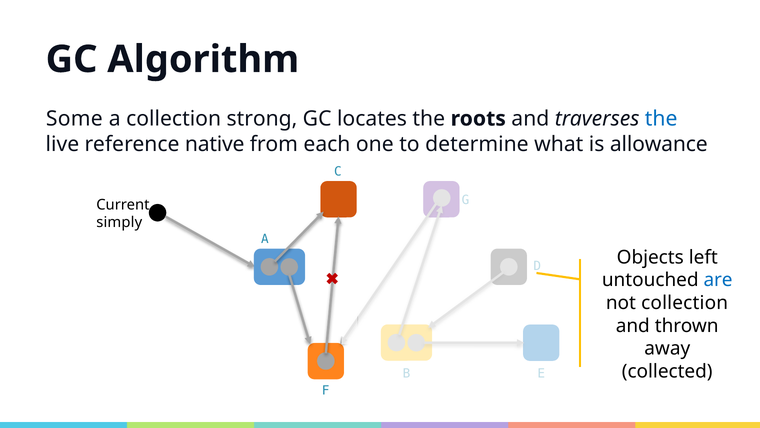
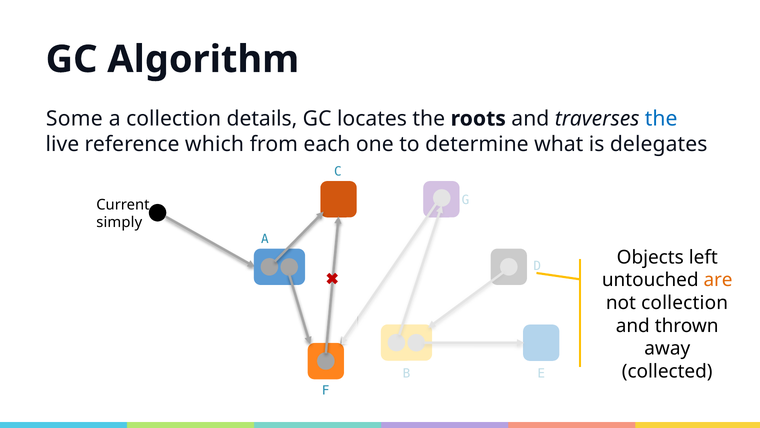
strong: strong -> details (262, 119)
native: native -> which (214, 144)
allowance: allowance -> delegates (659, 144)
are colour: blue -> orange (718, 280)
